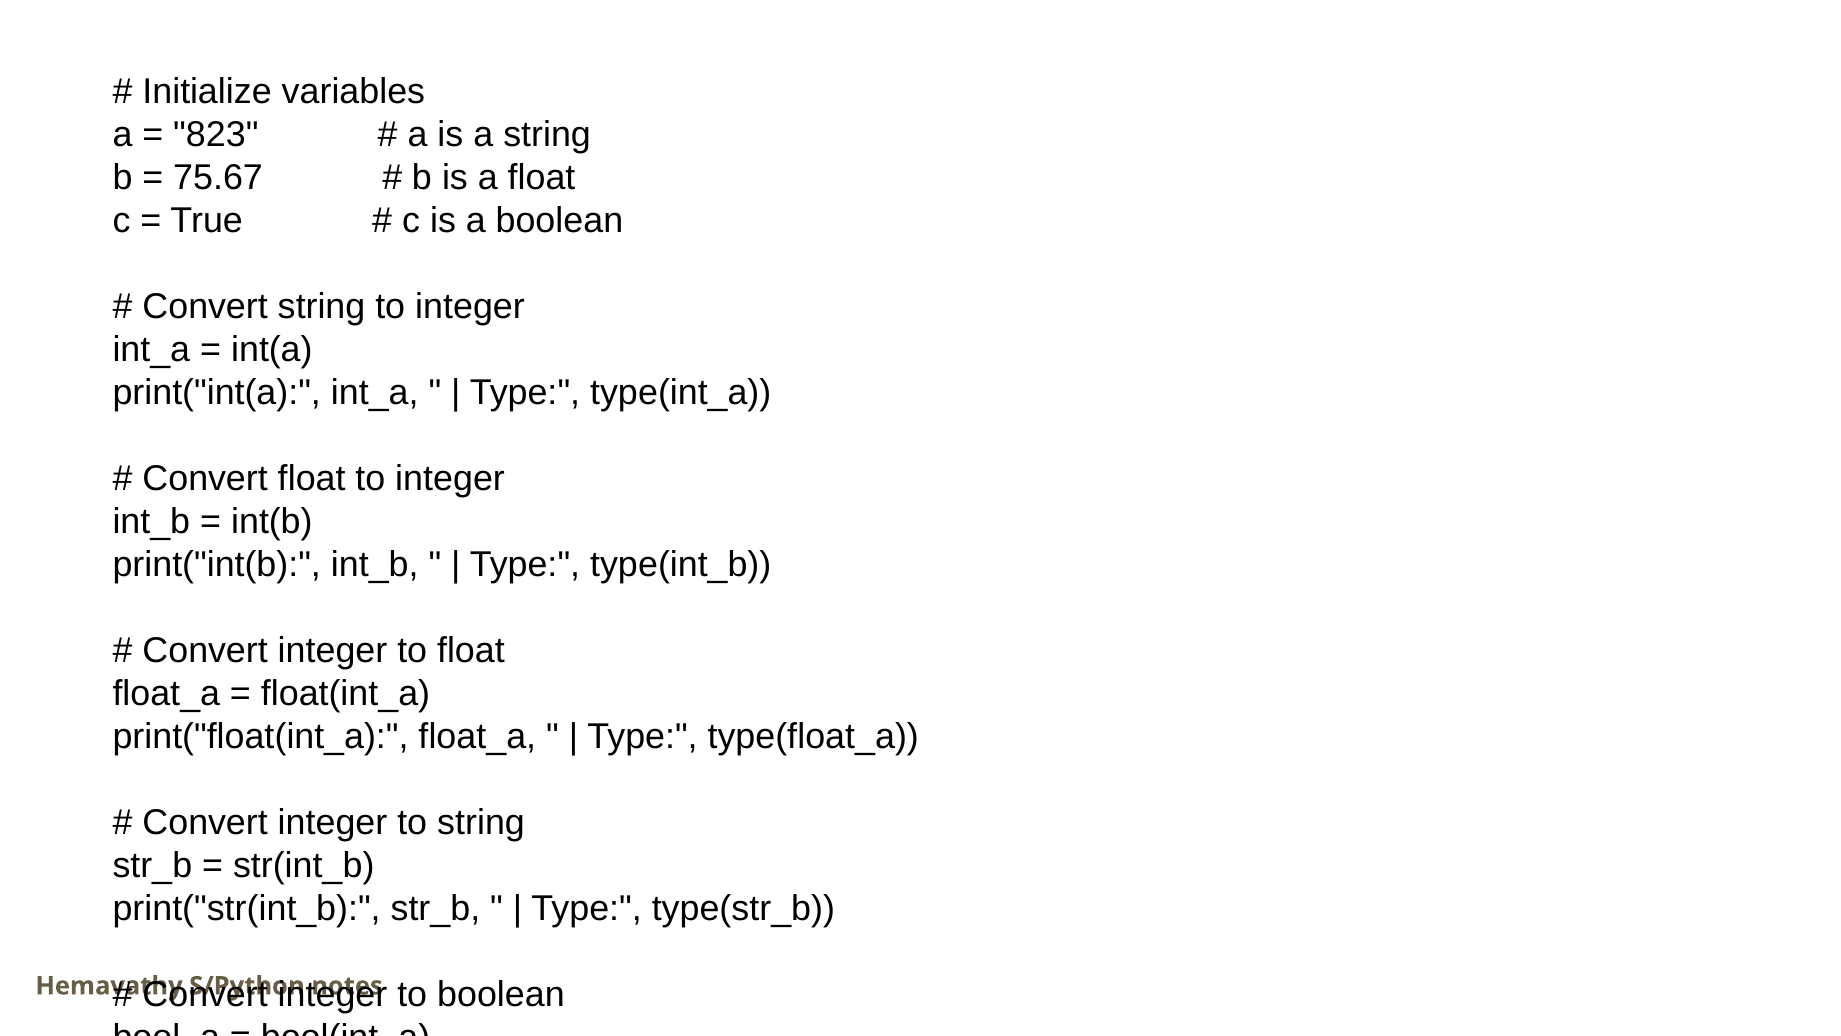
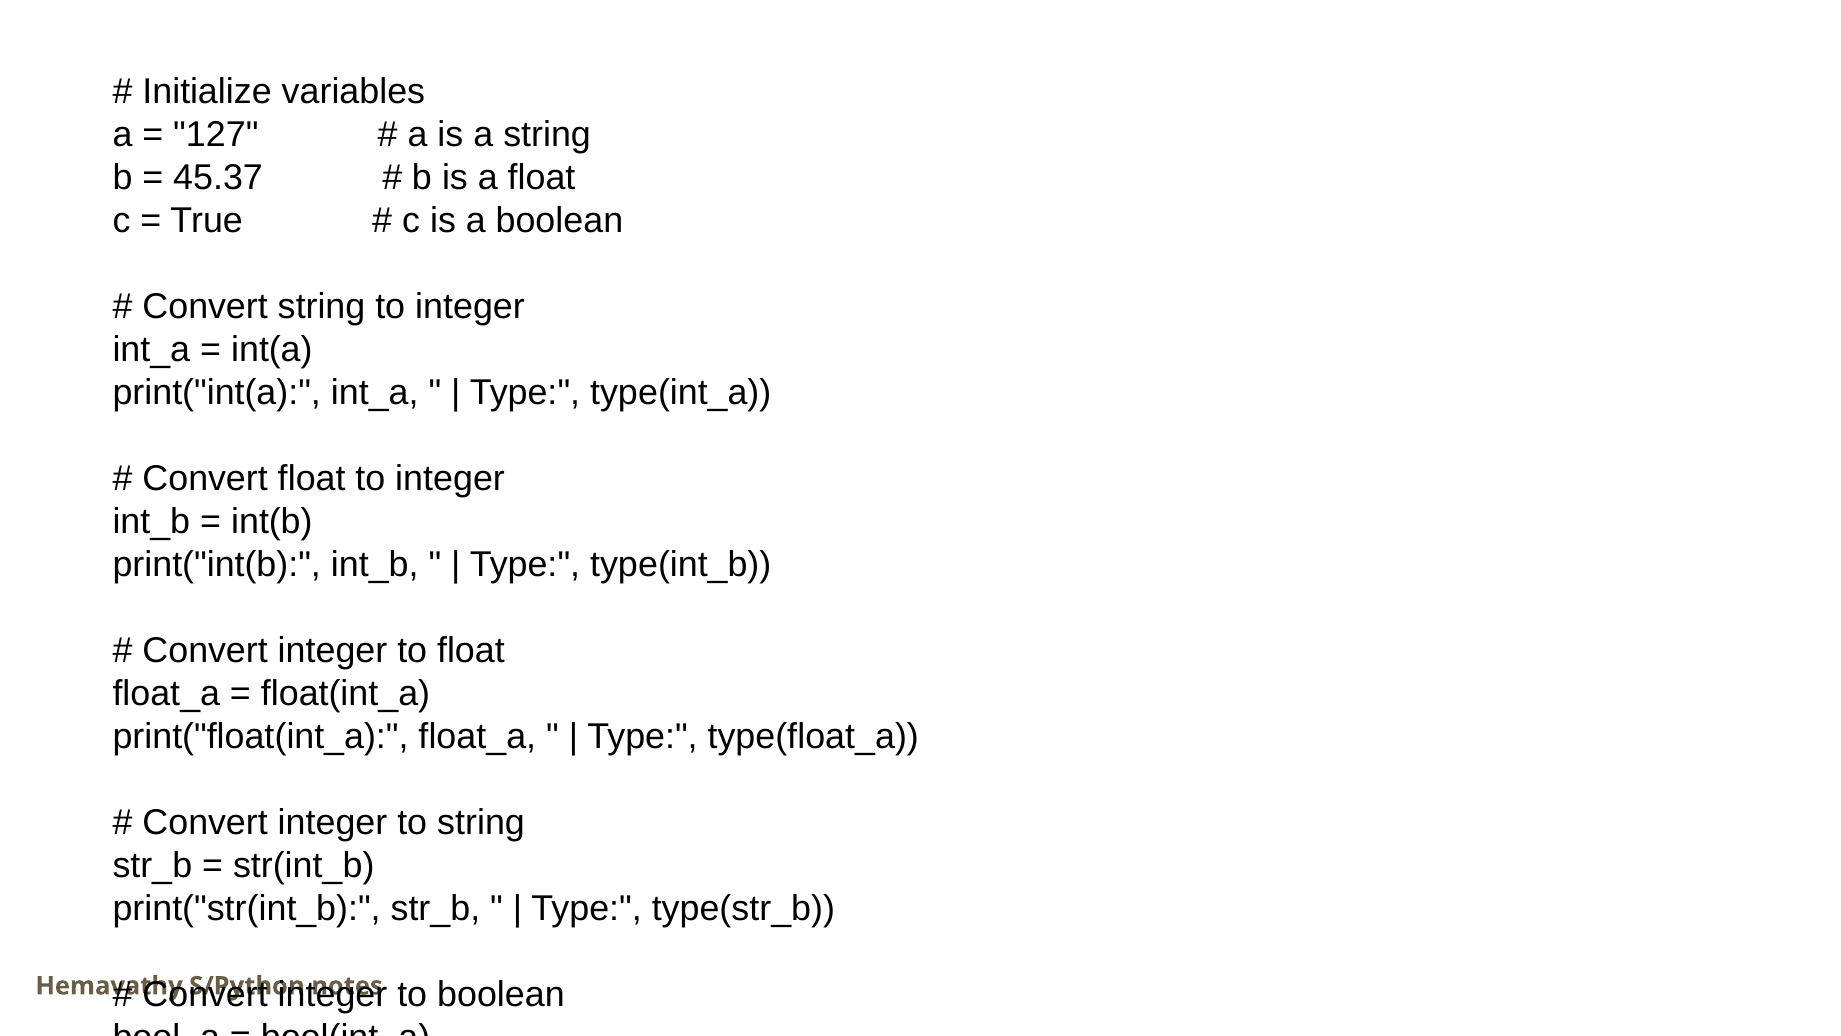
823: 823 -> 127 (216, 135)
75.67: 75.67 -> 45.37 (218, 178)
